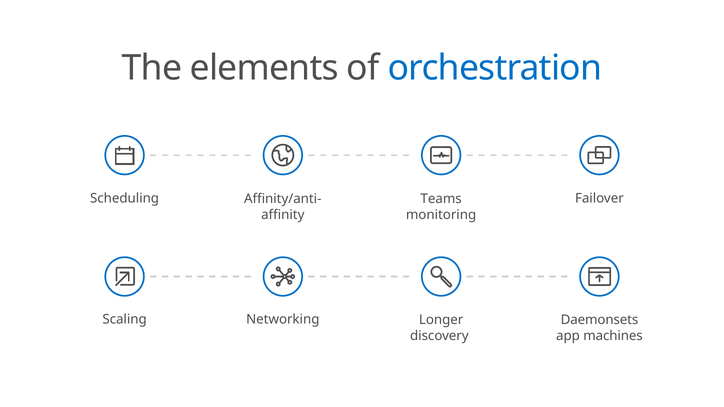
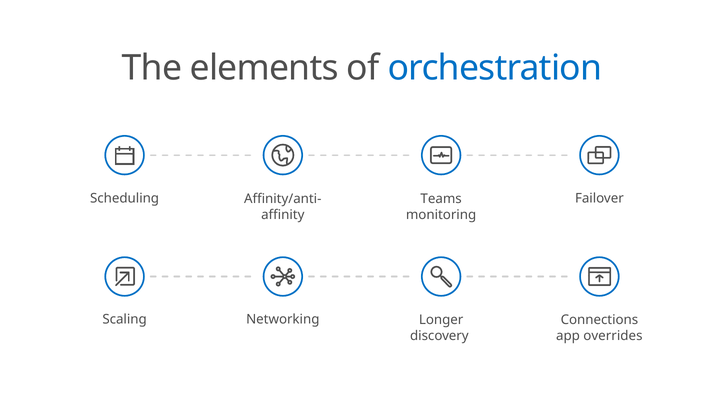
Daemonsets: Daemonsets -> Connections (599, 320)
machines: machines -> overrides (613, 336)
